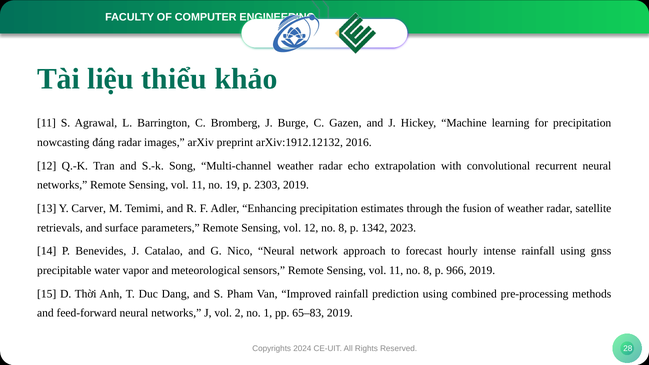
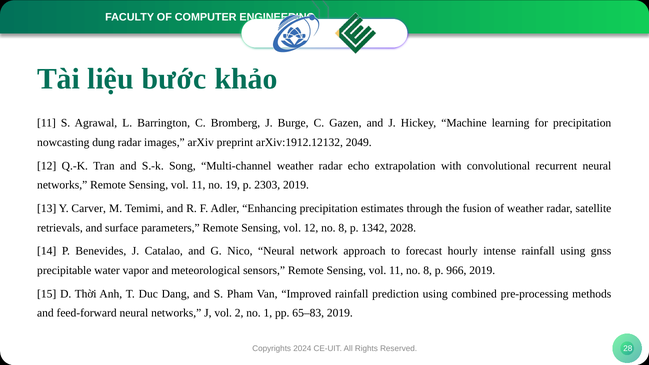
thiểu: thiểu -> bước (174, 79)
đáng: đáng -> dung (104, 142)
2016: 2016 -> 2049 (359, 142)
2023: 2023 -> 2028 (403, 228)
